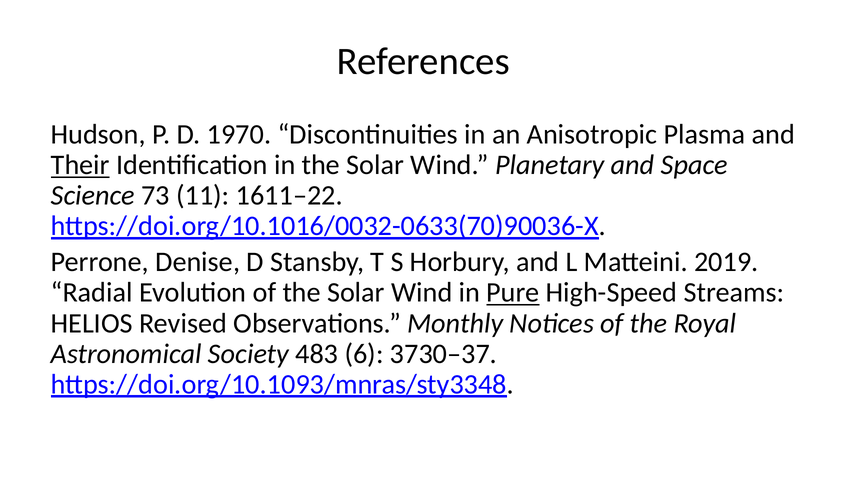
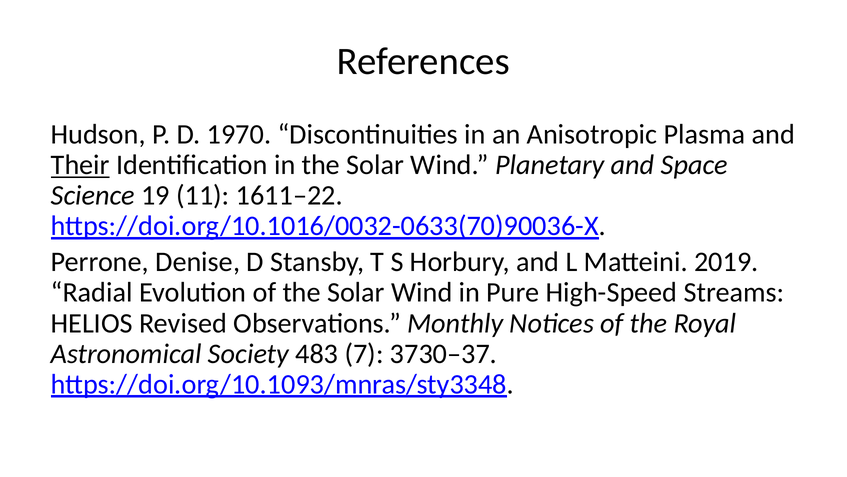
73: 73 -> 19 (155, 195)
Pure underline: present -> none (513, 292)
6: 6 -> 7 (364, 353)
